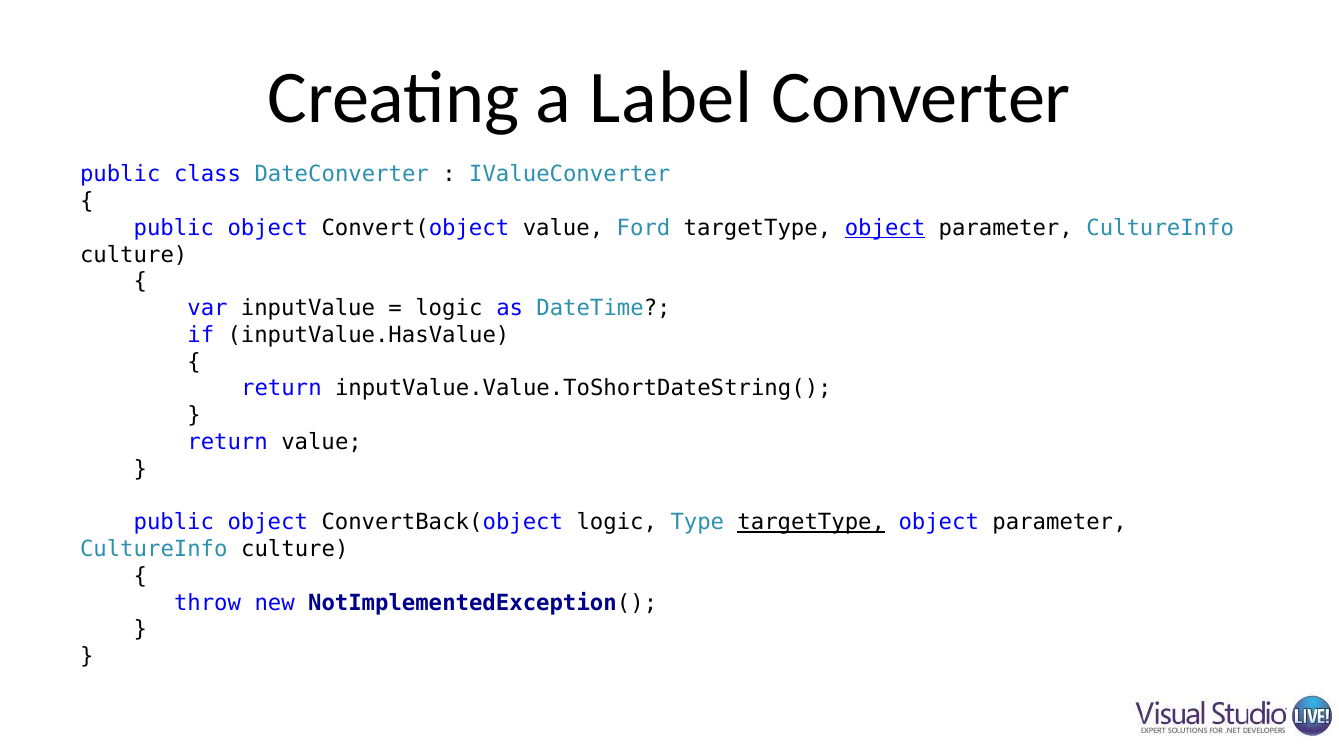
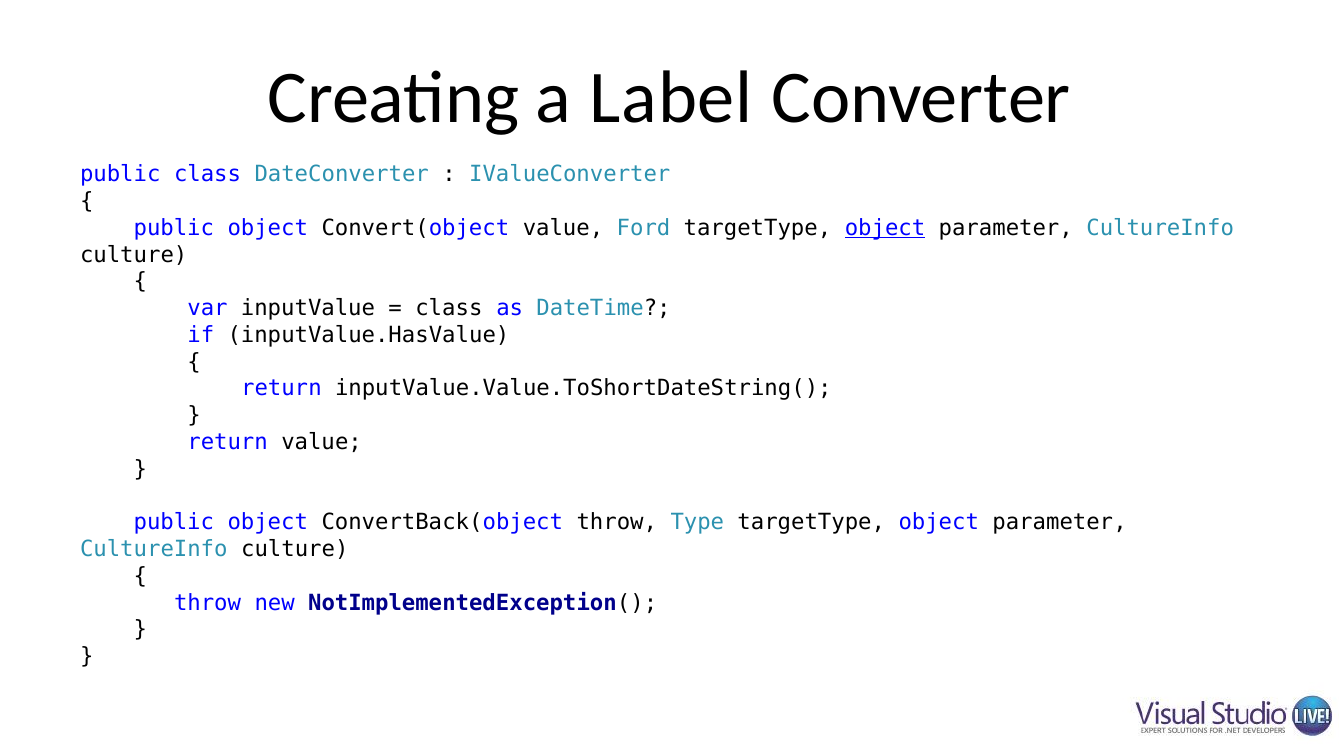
logic: logic -> class (449, 308)
ConvertBack(object logic: logic -> throw (617, 523)
targetType underline: present -> none (811, 523)
